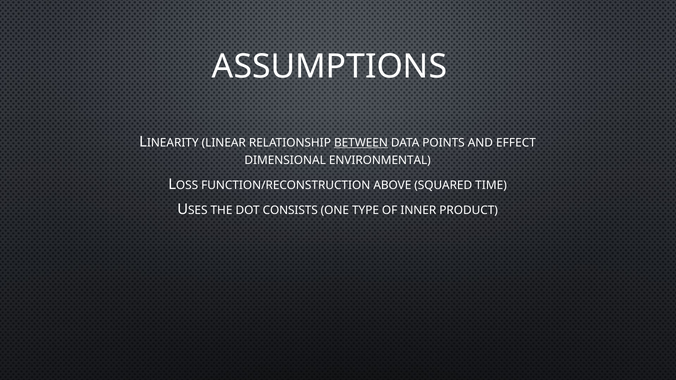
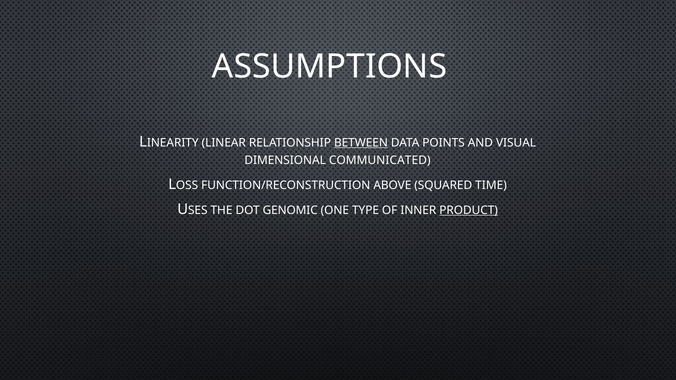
EFFECT: EFFECT -> VISUAL (516, 143)
ENVIRONMENTAL: ENVIRONMENTAL -> COMMUNICATED (380, 161)
CONSISTS: CONSISTS -> GENOMIC (290, 210)
PRODUCT underline: none -> present (469, 210)
